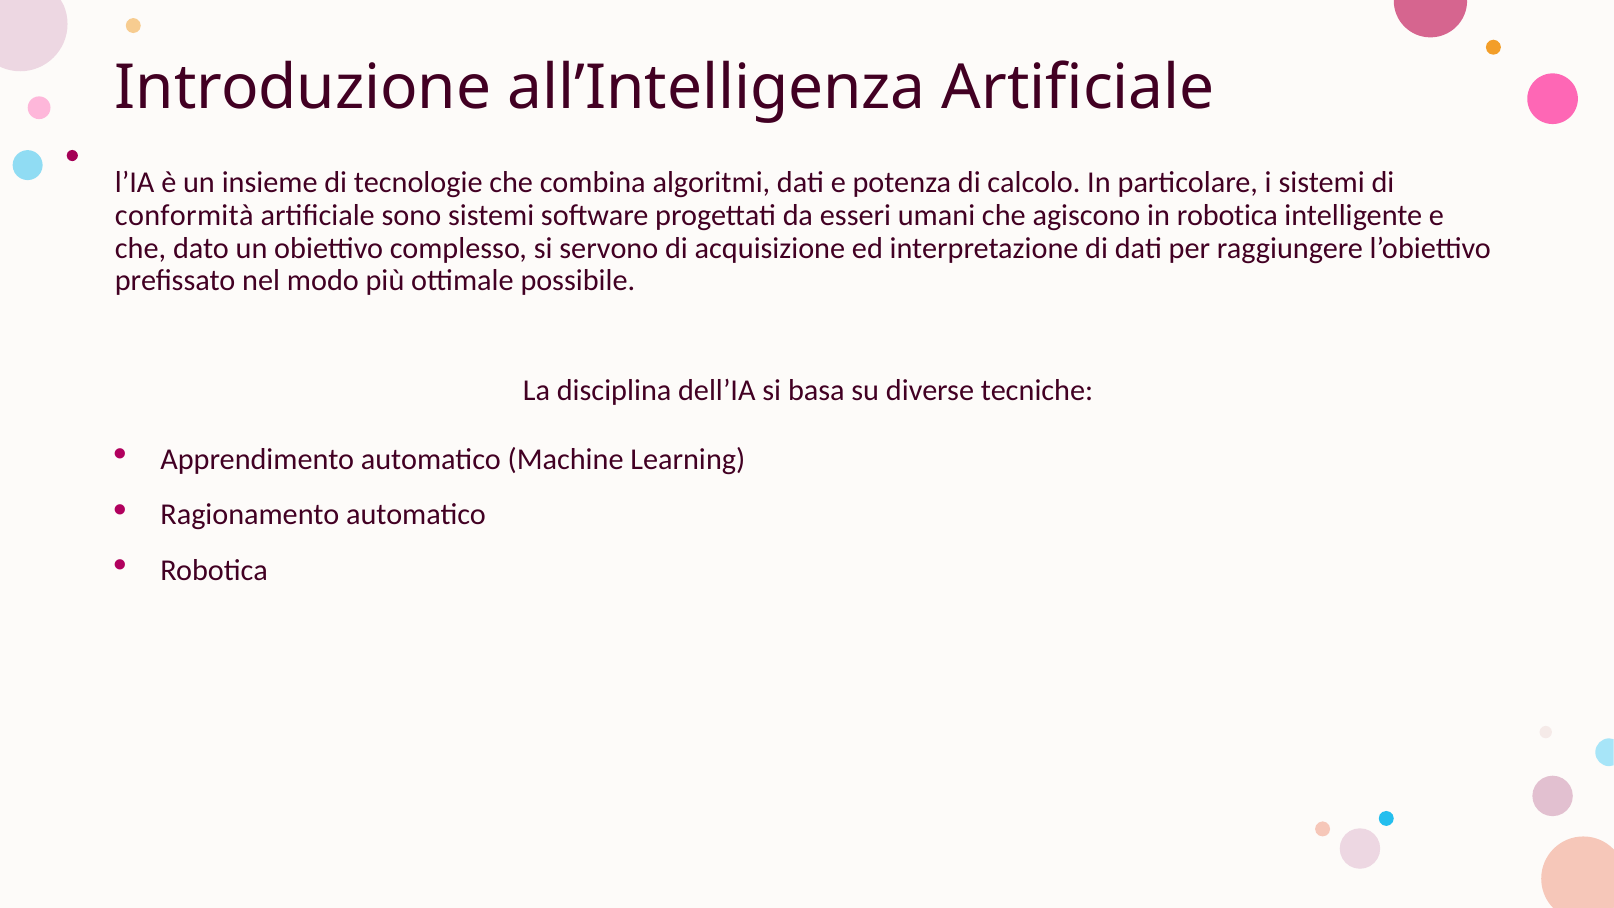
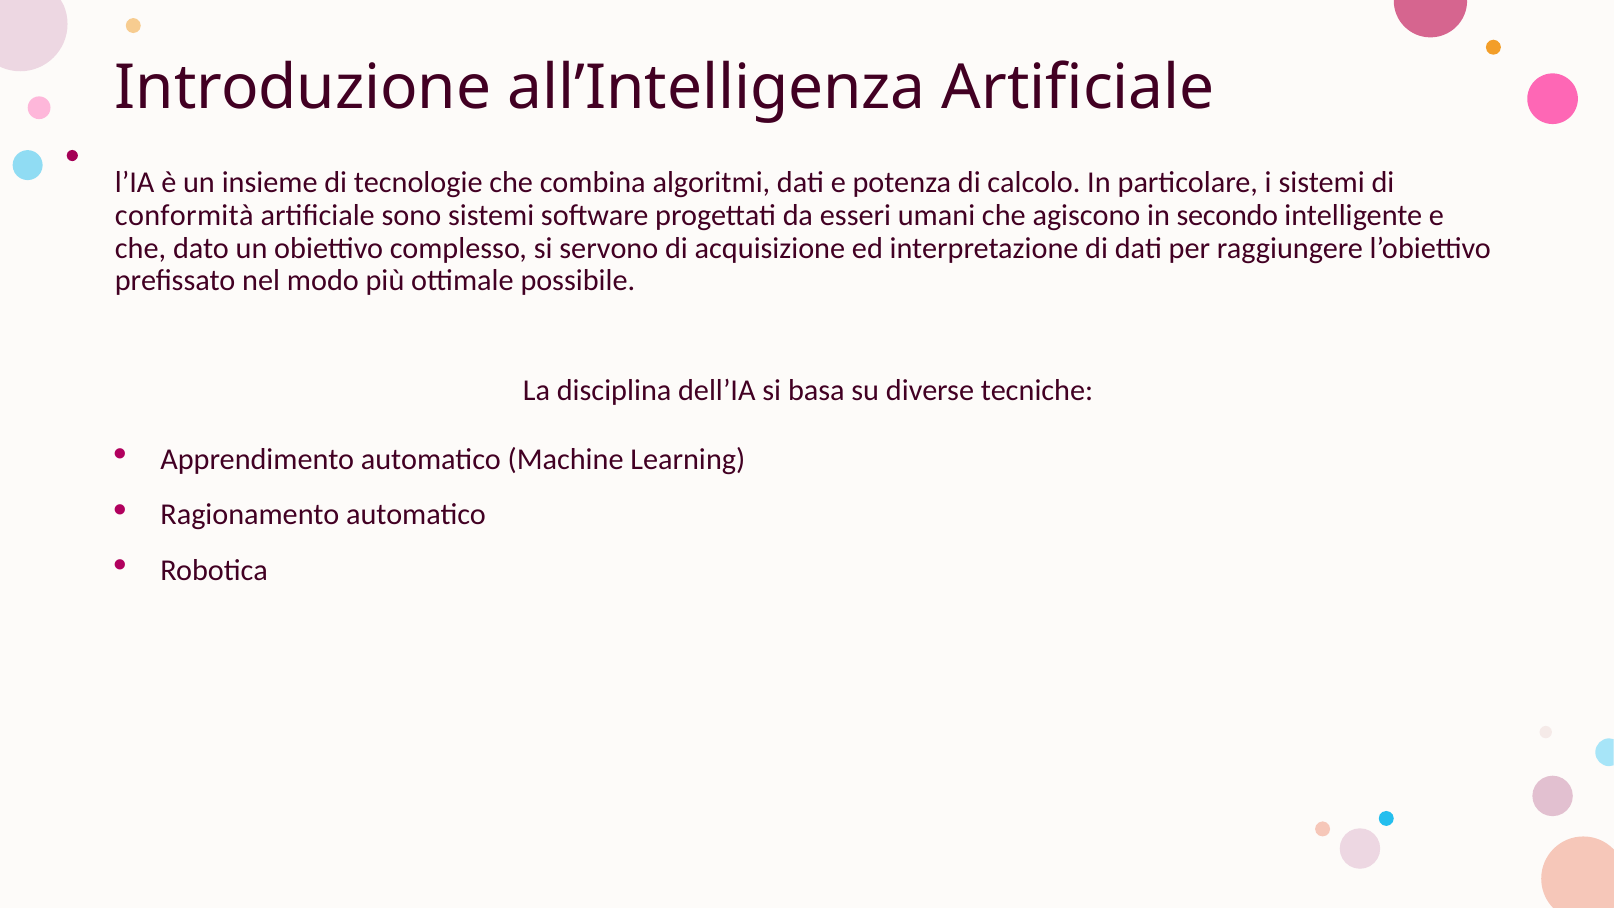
in robotica: robotica -> secondo (1227, 215)
